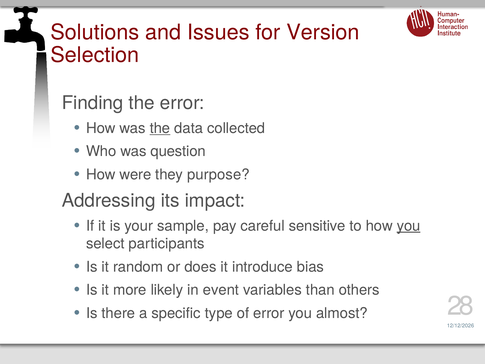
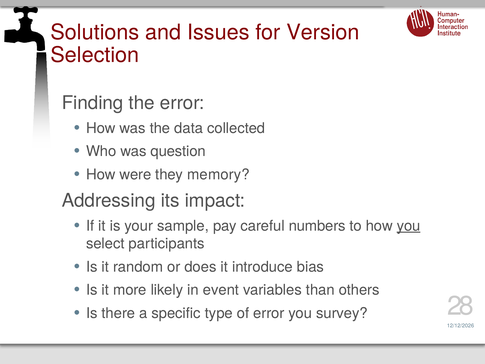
the underline: present -> none (160, 128)
purpose: purpose -> memory (218, 174)
sensitive: sensitive -> numbers (317, 226)
almost: almost -> survey (342, 313)
